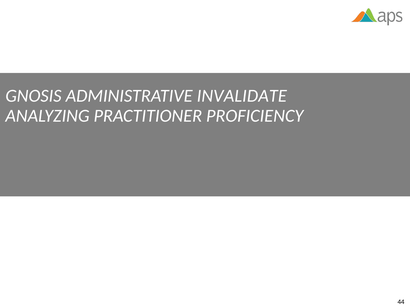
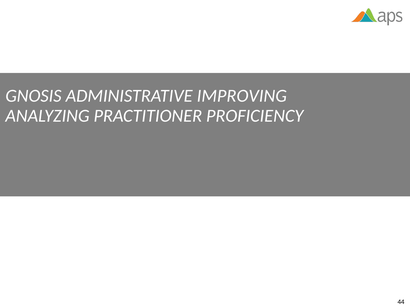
INVALIDATE: INVALIDATE -> IMPROVING (242, 96)
